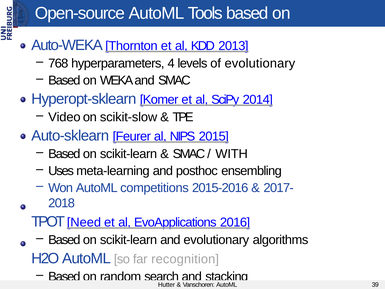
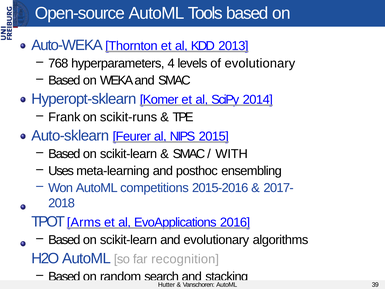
Video: Video -> Frank (64, 117)
scikit-slow: scikit-slow -> scikit-runs (129, 117)
Need: Need -> Arms (84, 222)
